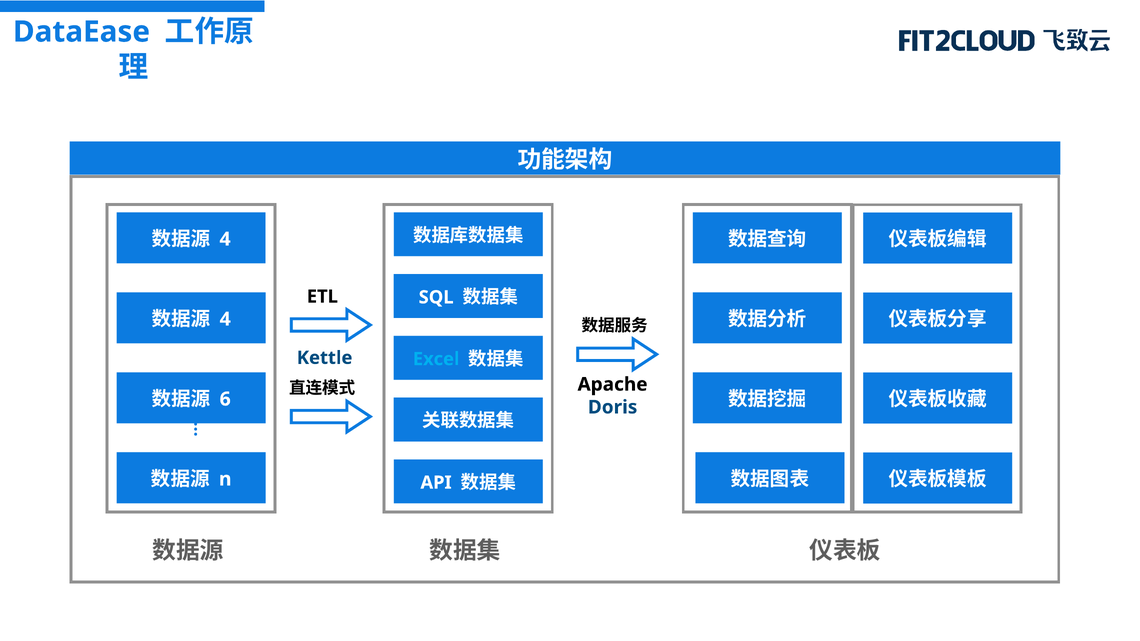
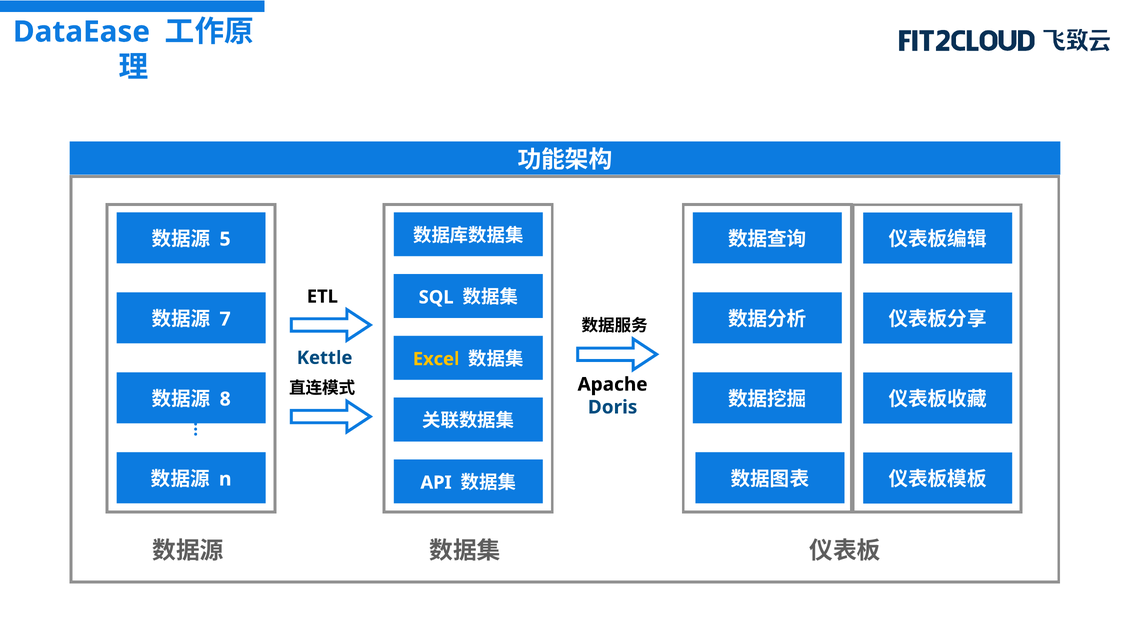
4: 4 -> 5 (225, 239)
4: 4 -> 7 (225, 319)
Excel colour: light blue -> yellow (436, 359)
6: 6 -> 8 (225, 399)
